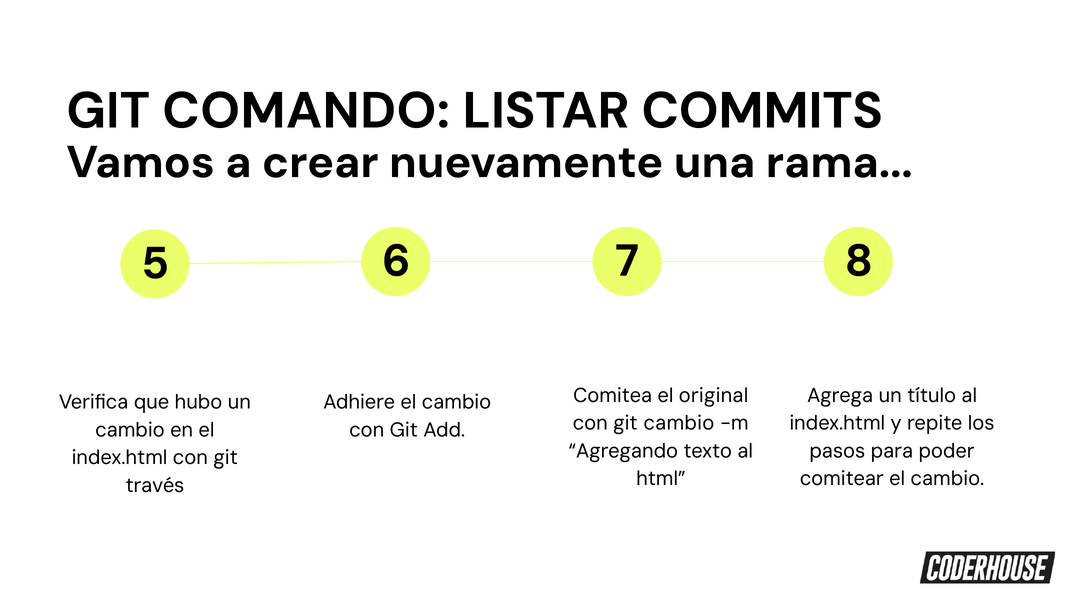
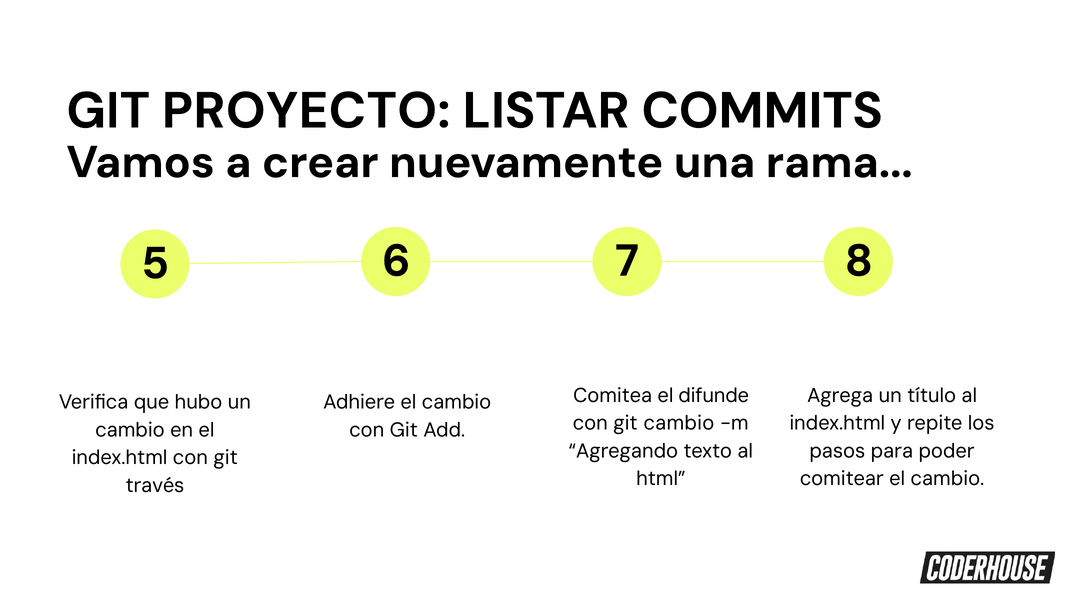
COMANDO: COMANDO -> PROYECTO (306, 111)
original: original -> difunde (714, 396)
